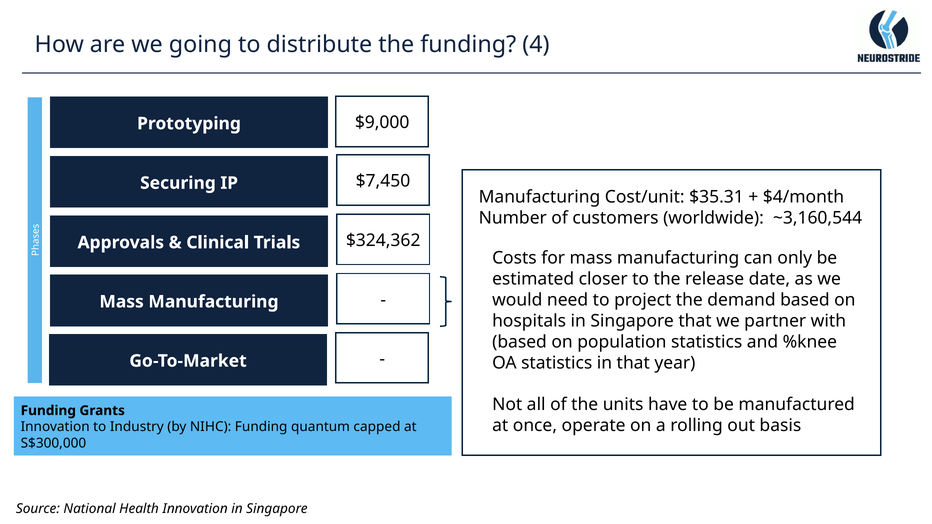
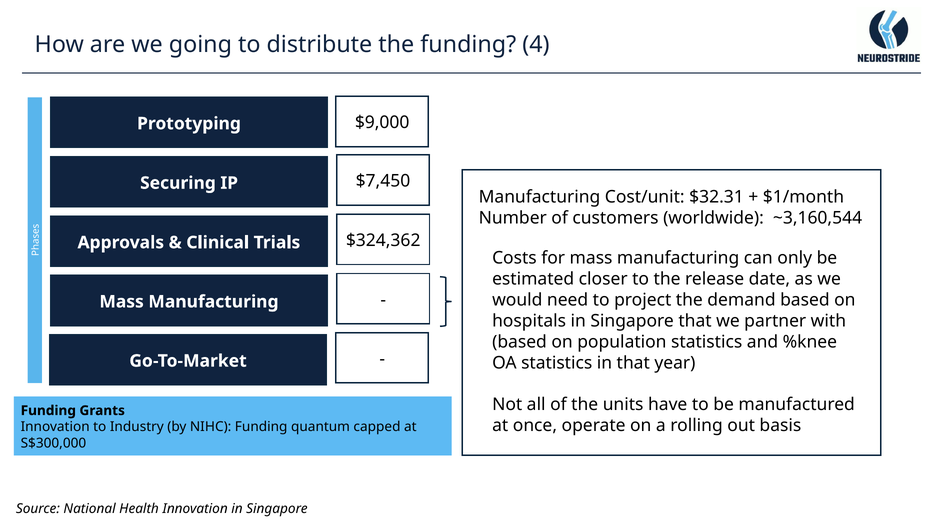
$35.31: $35.31 -> $32.31 (717, 197)
$4/month: $4/month -> $1/month (803, 197)
